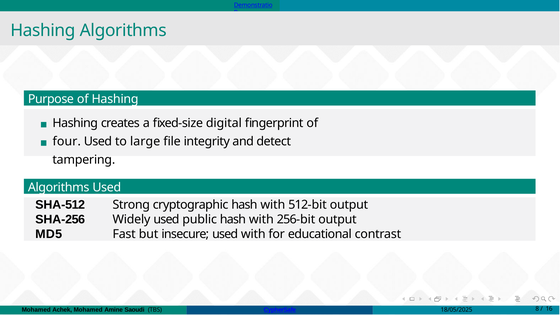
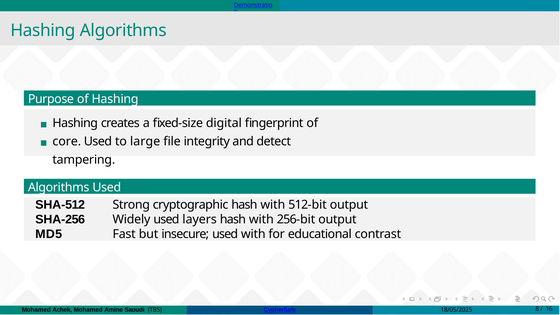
four: four -> core (67, 142)
public: public -> layers (200, 220)
